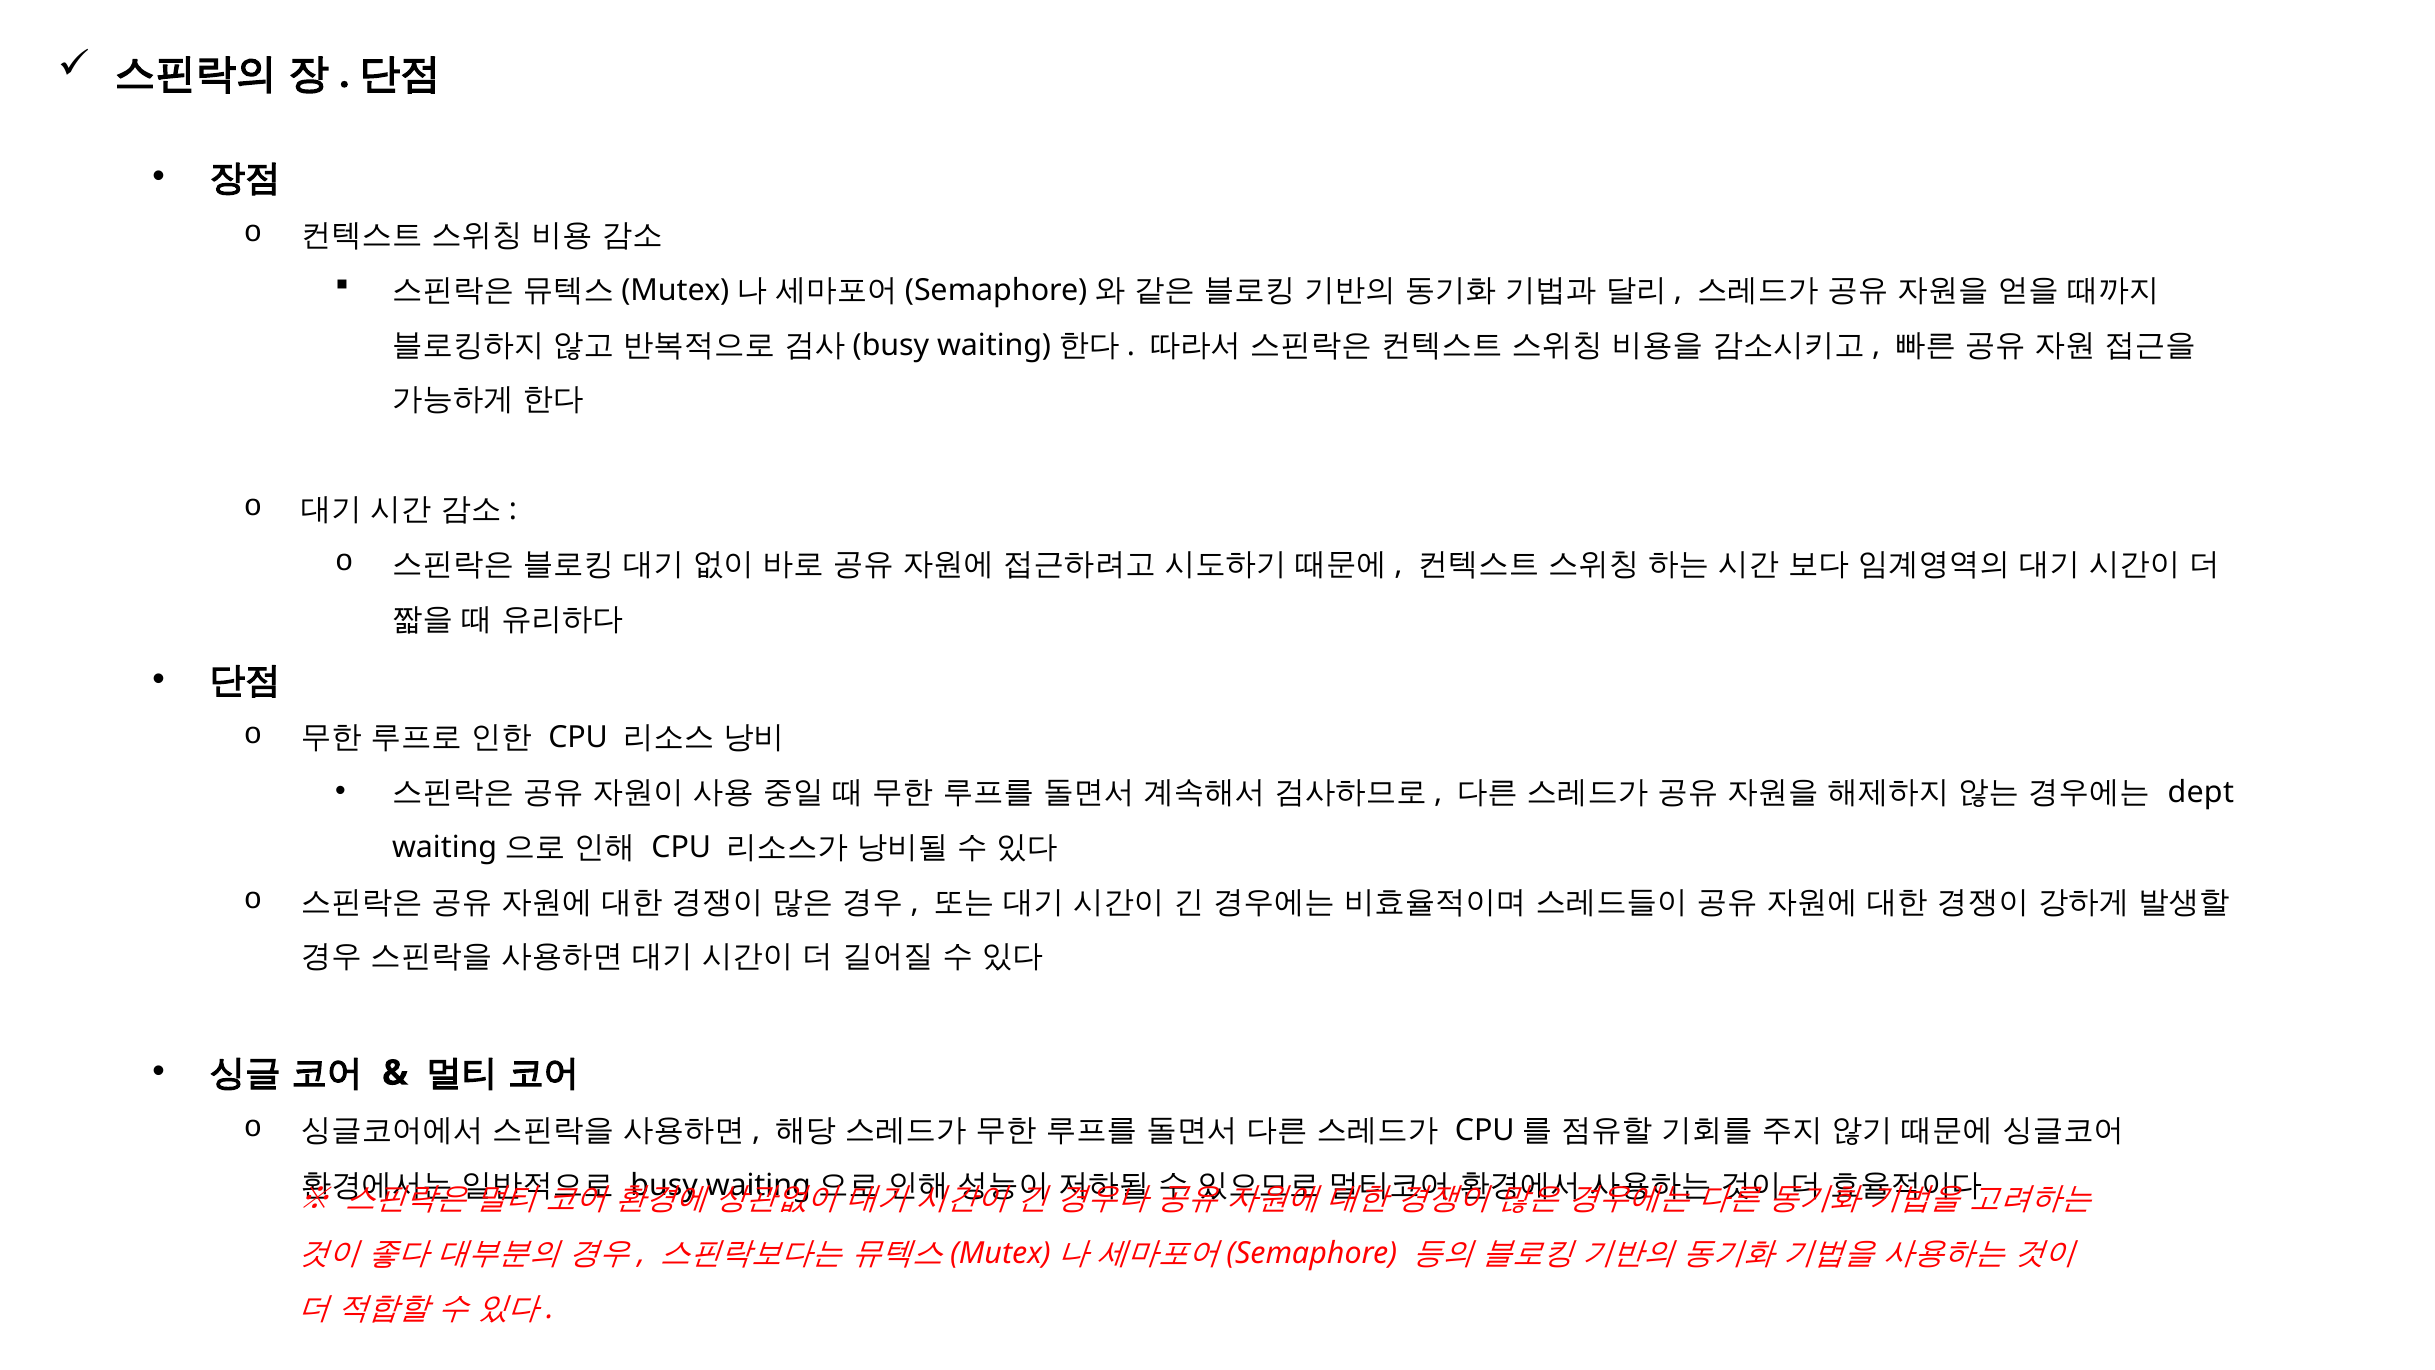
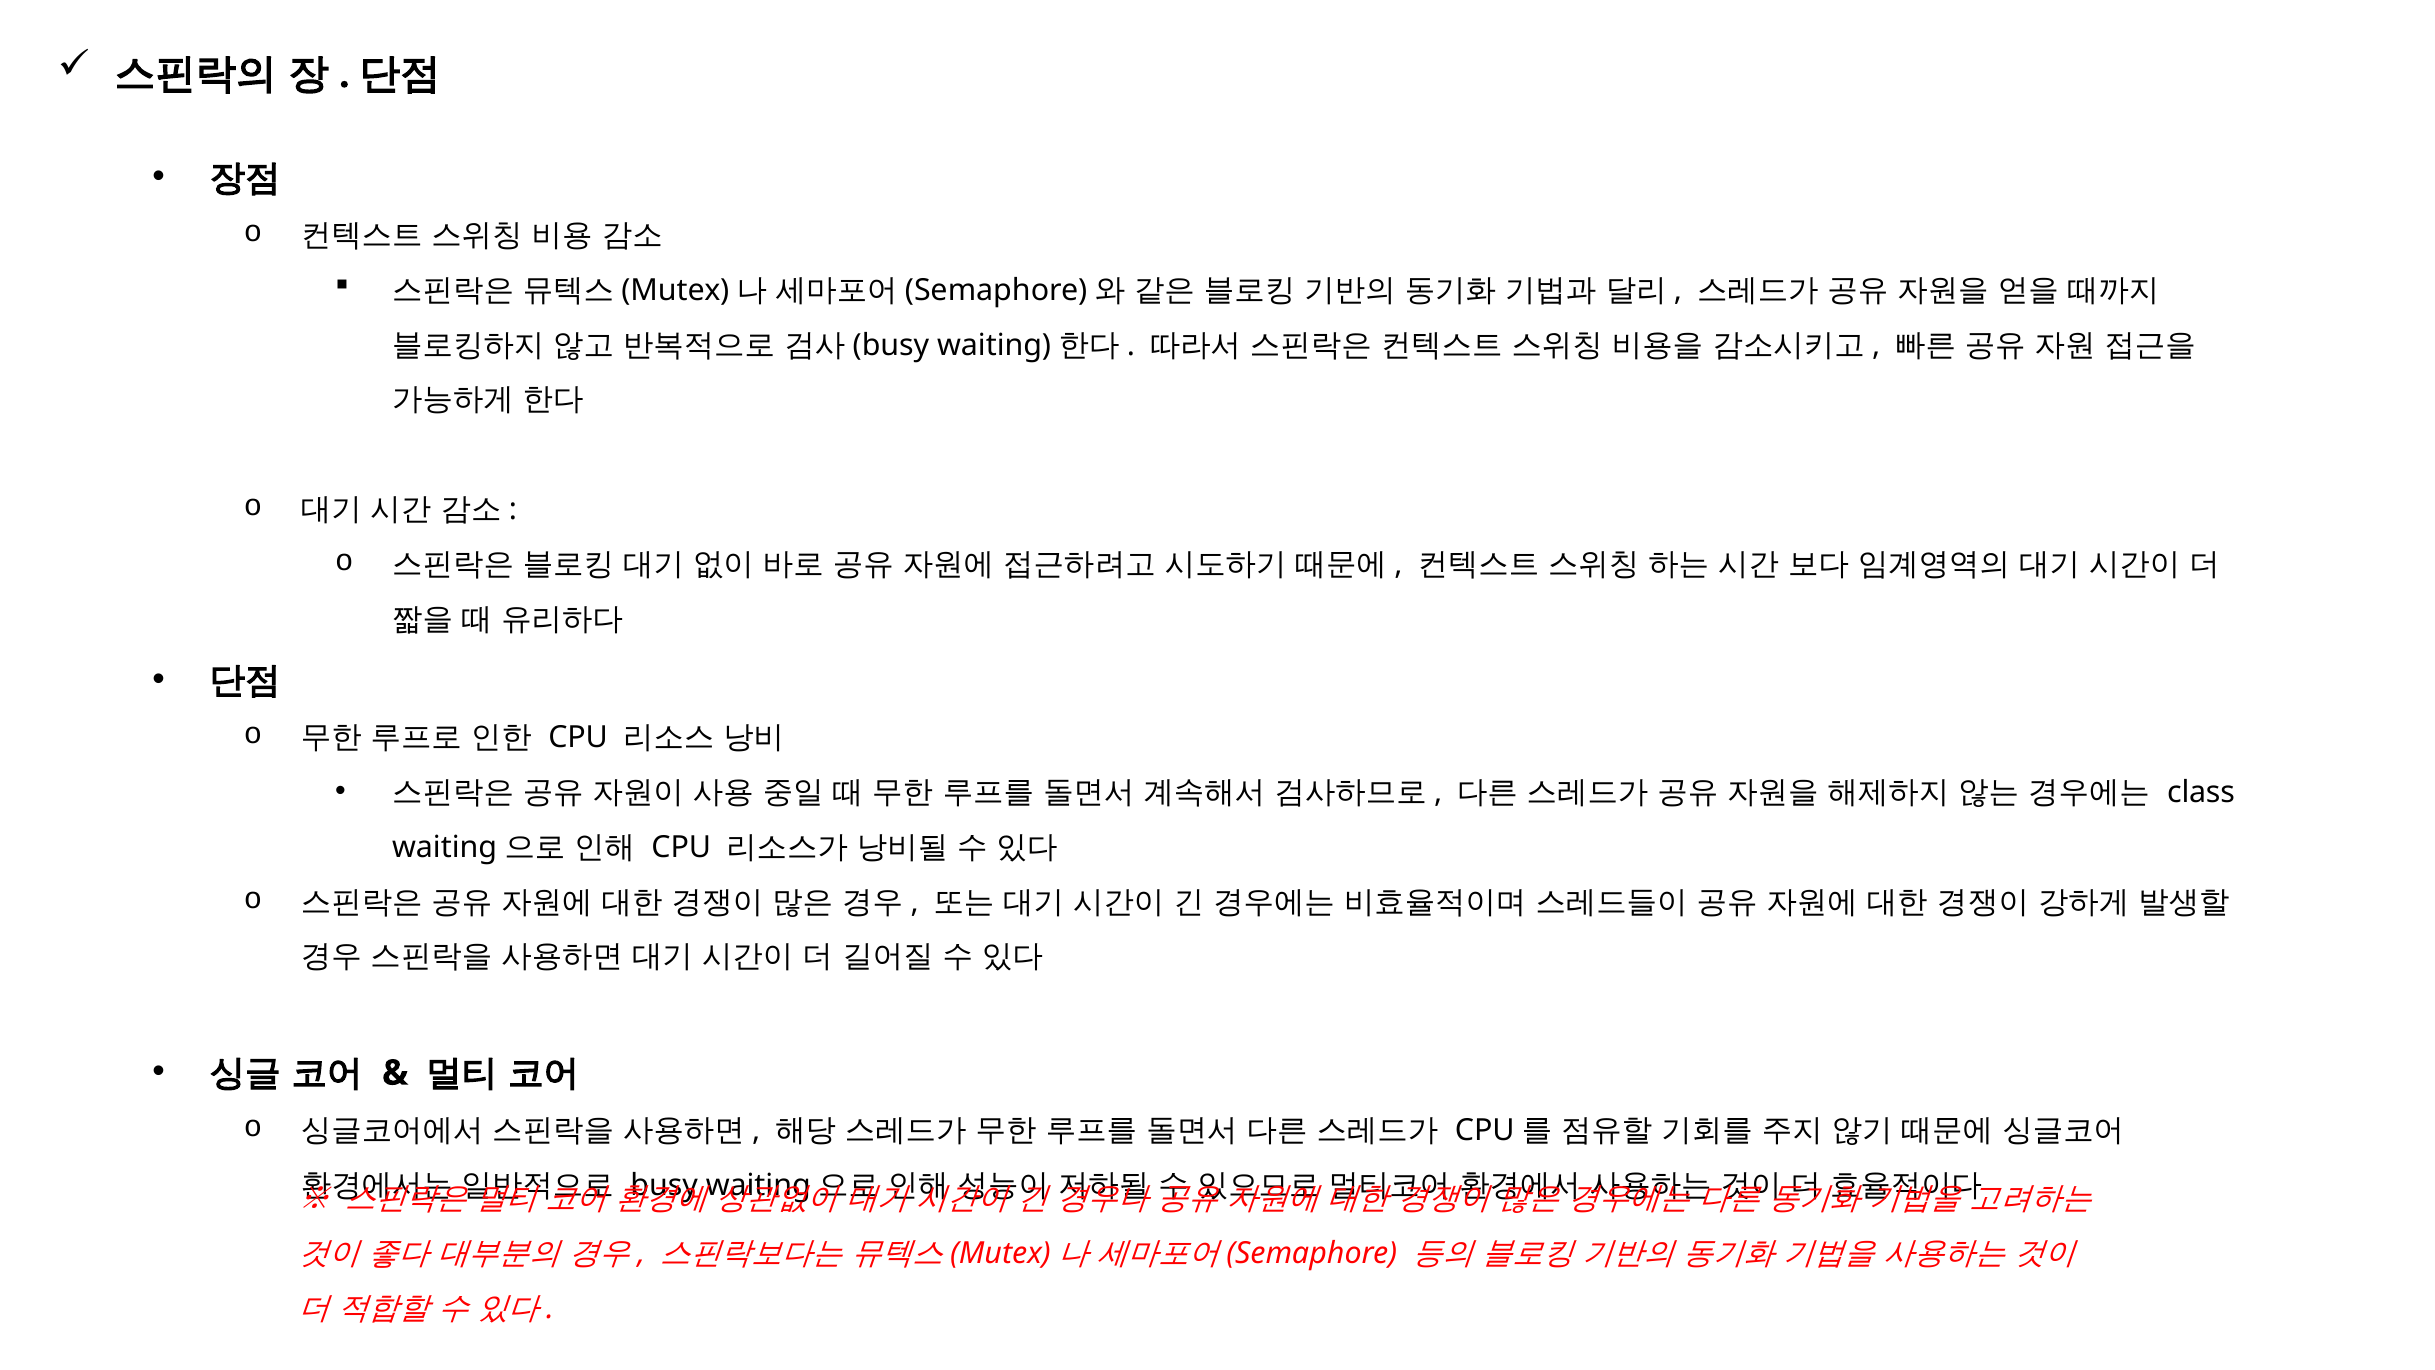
dept: dept -> class (2201, 792)
